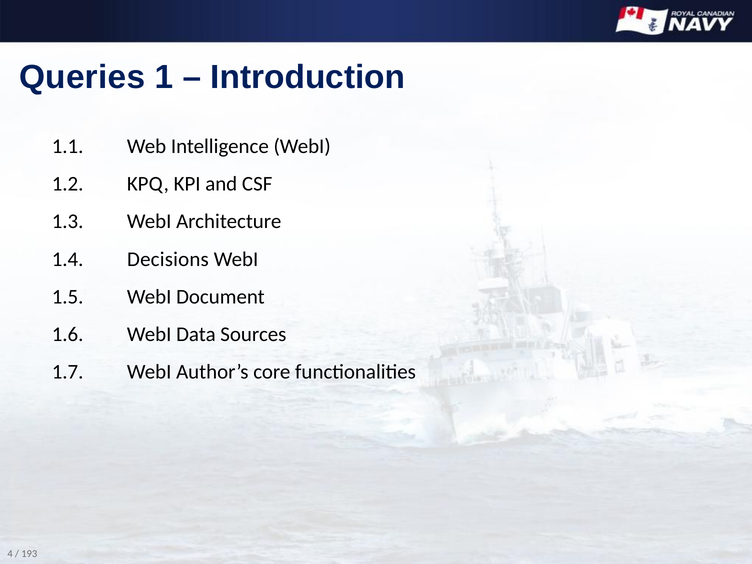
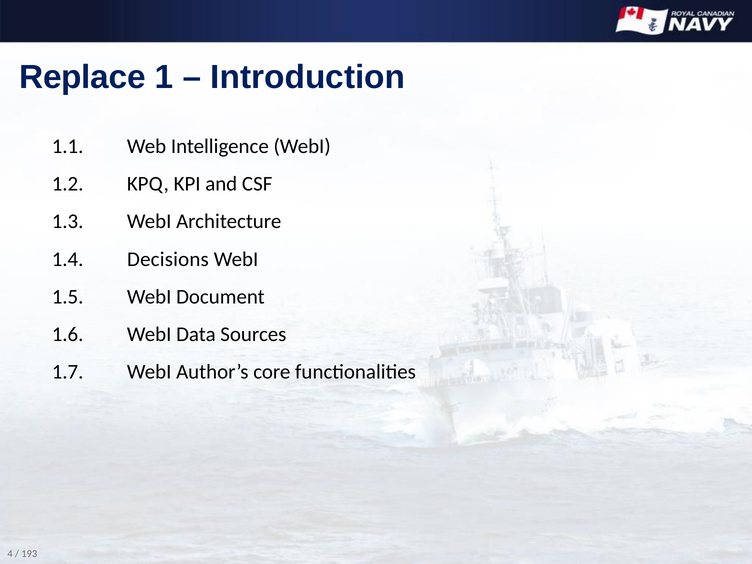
Queries: Queries -> Replace (82, 77)
